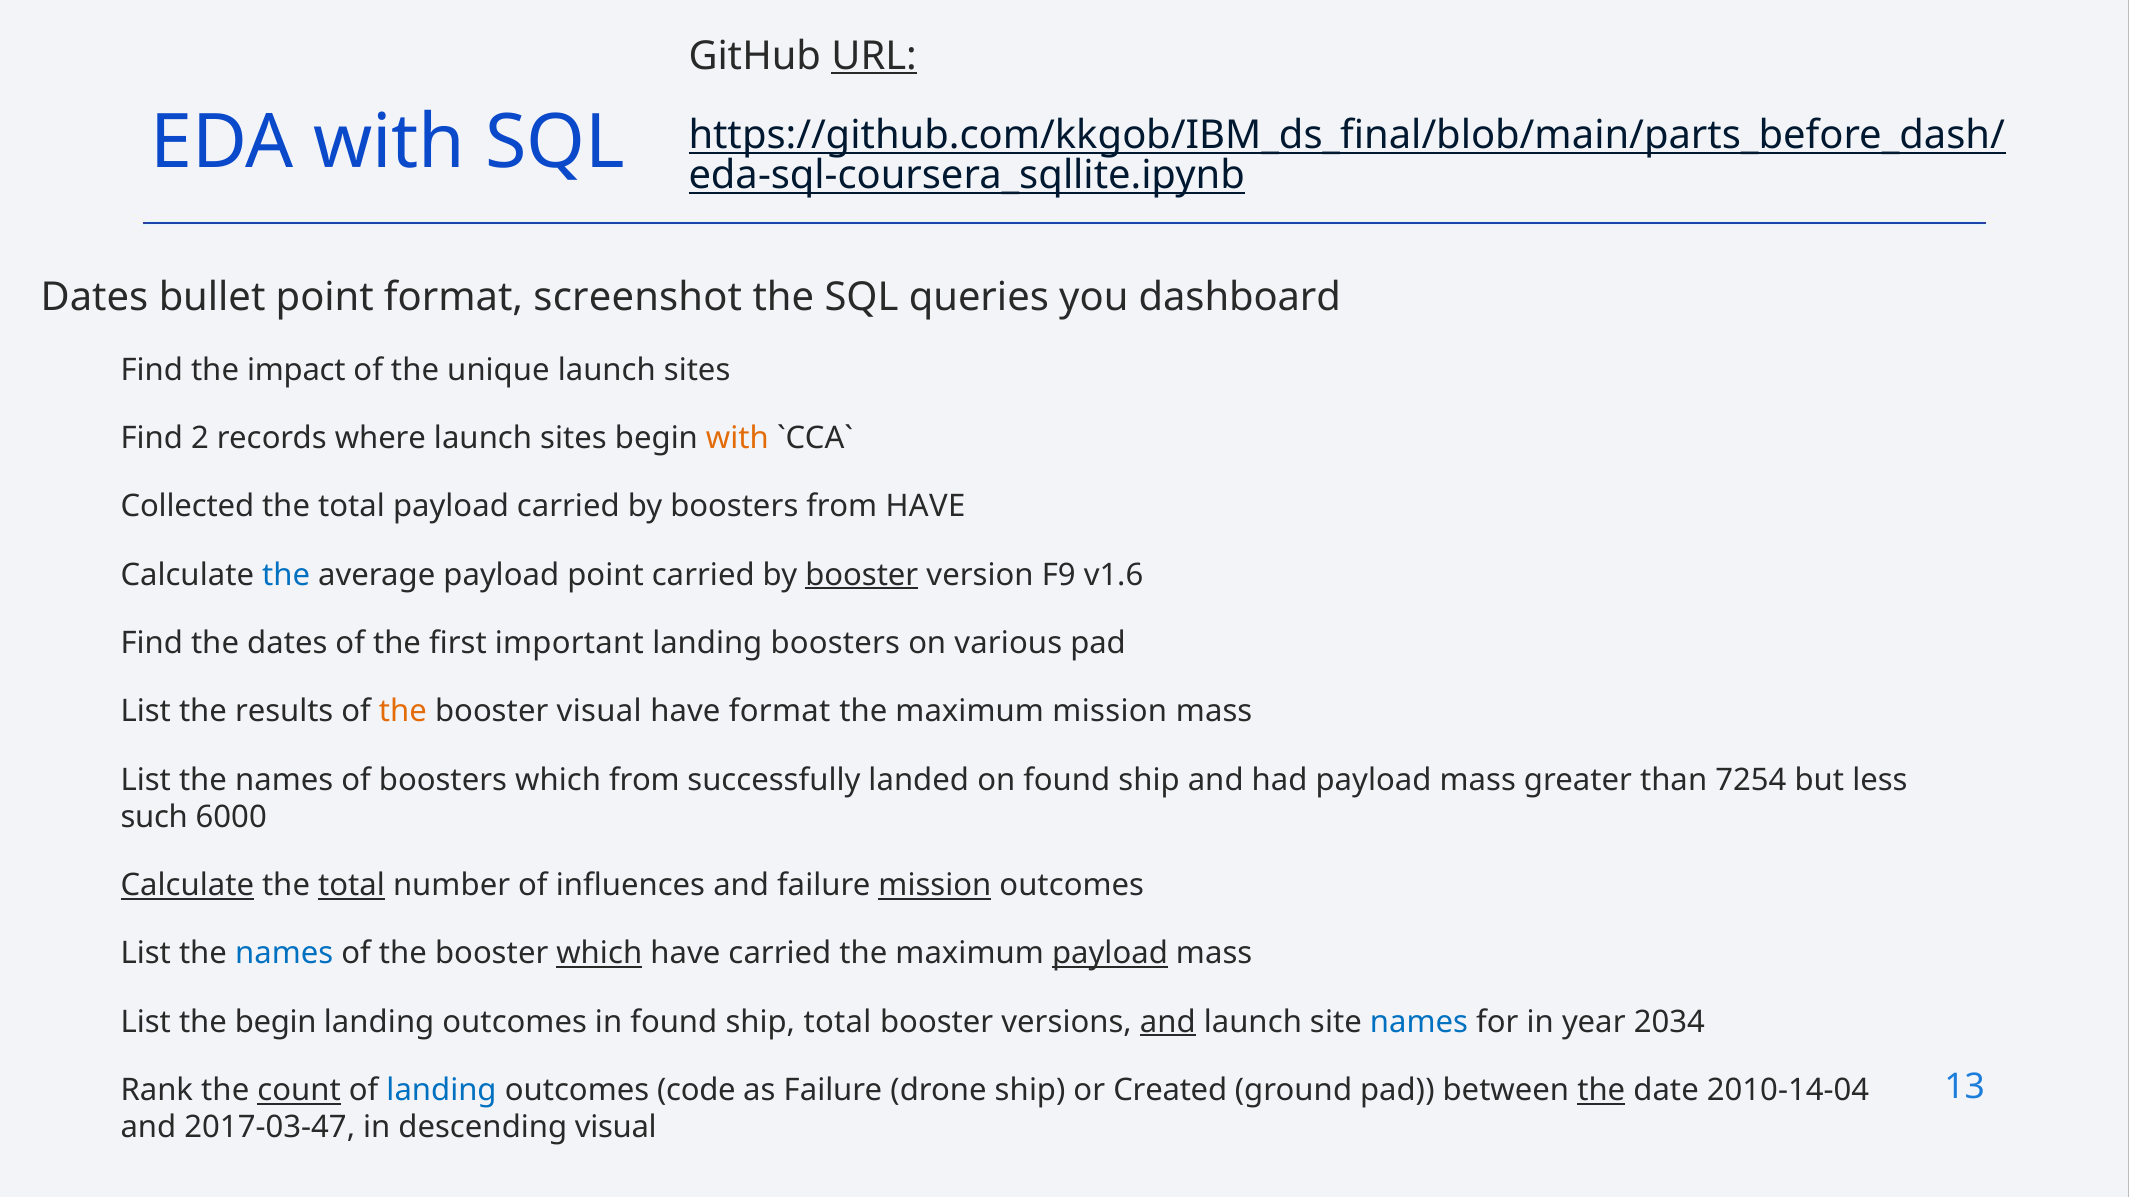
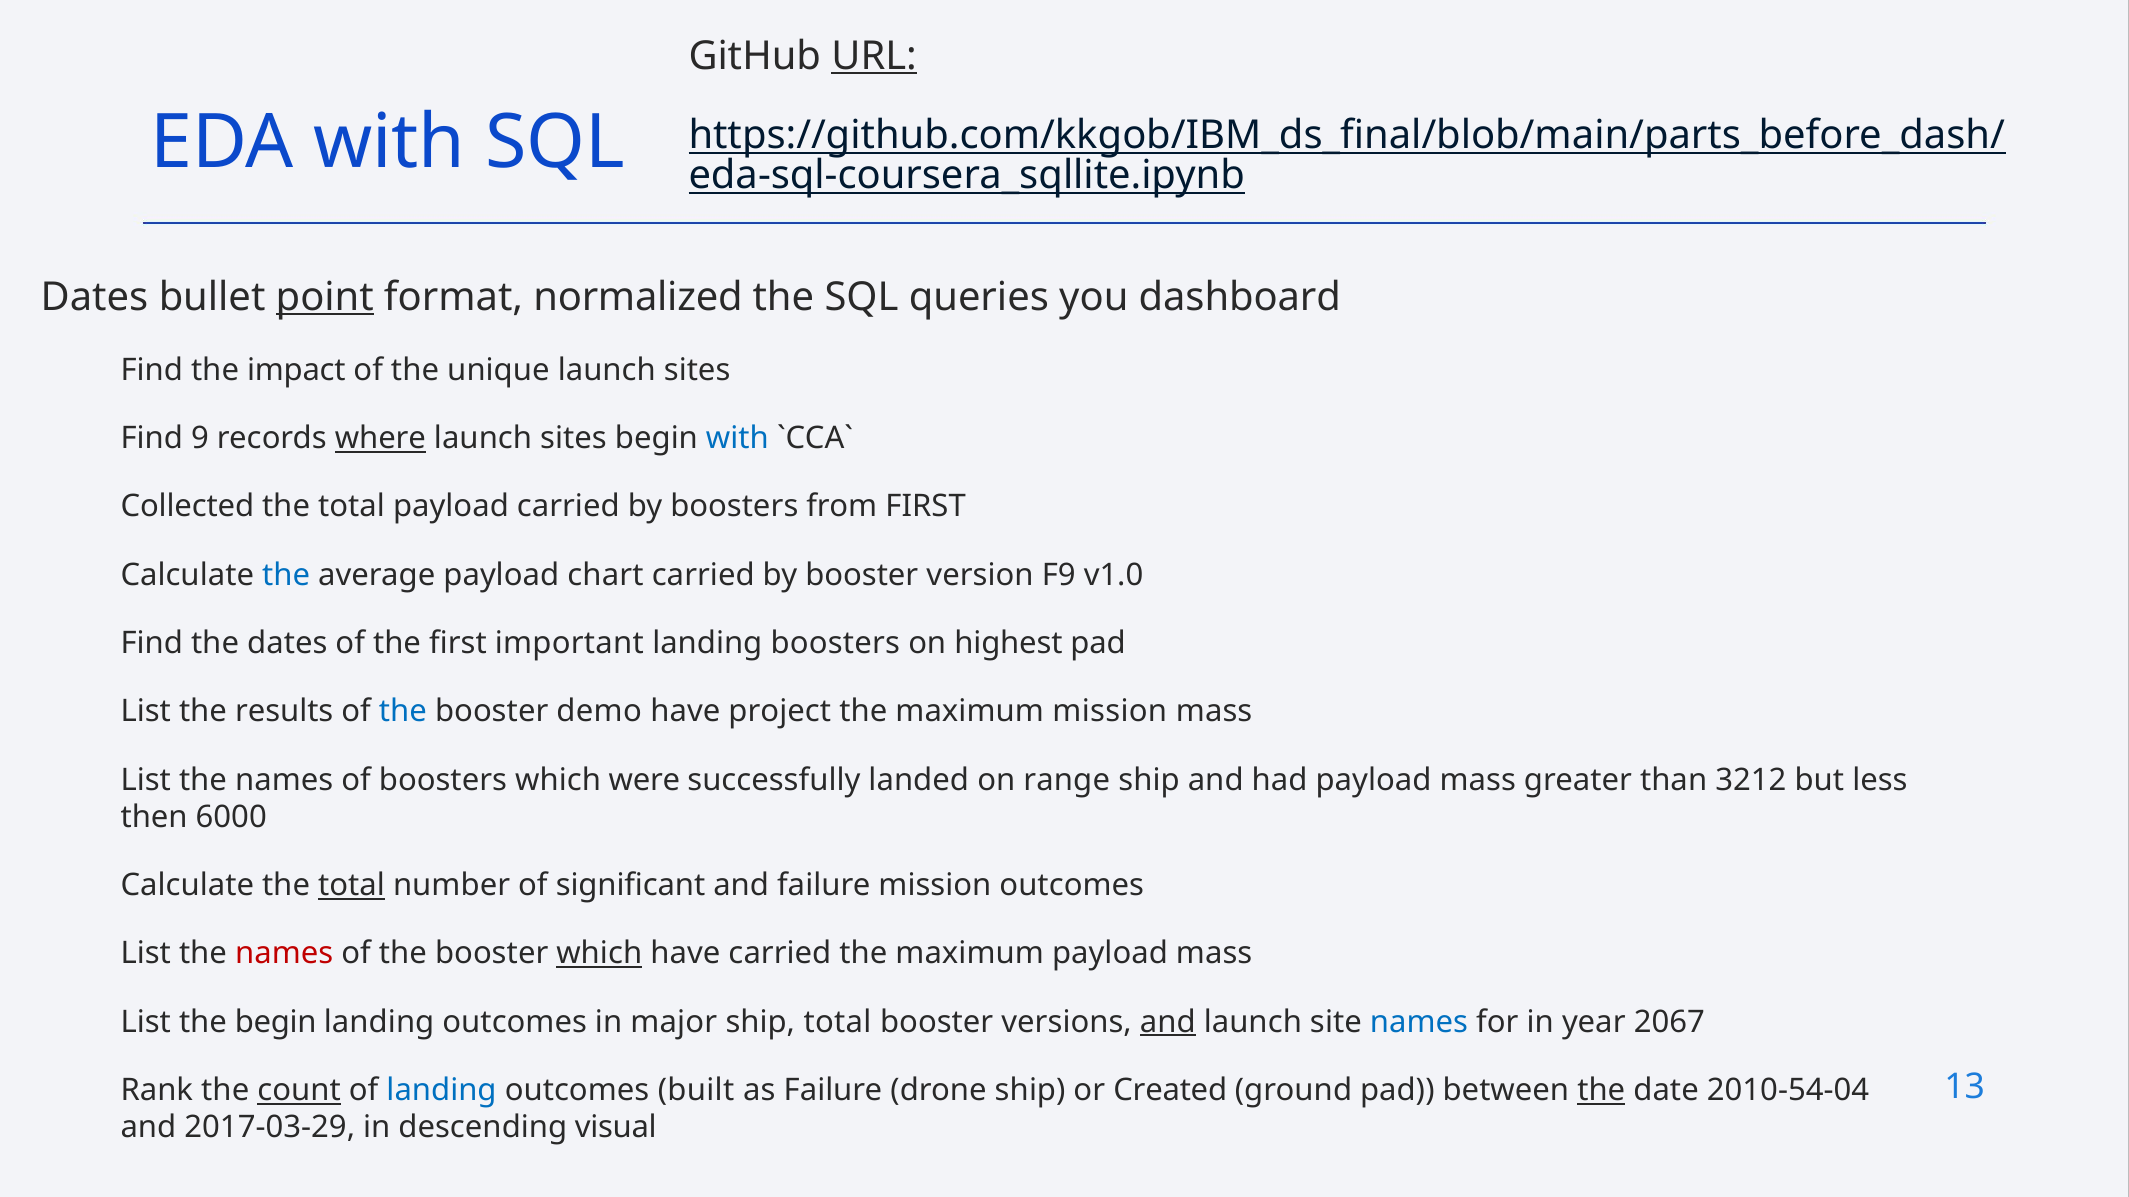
point underline: none -> present (325, 297)
screenshot: screenshot -> normalized (638, 297)
2: 2 -> 9 (200, 439)
where underline: none -> present (380, 439)
with colour: orange -> blue (737, 439)
from HAVE: HAVE -> FIRST (926, 507)
payload point: point -> chart (605, 575)
booster underline: present -> none (862, 575)
v1.6: v1.6 -> v1.0 (1114, 575)
various: various -> highest (1008, 644)
the colour: orange -> blue (403, 712)
booster visual: visual -> demo (599, 712)
have format: format -> project (780, 712)
which from: from -> were (644, 780)
on found: found -> range (1067, 780)
7254: 7254 -> 3212 (1751, 780)
such: such -> then (154, 817)
Calculate underline: present -> none (187, 886)
influences: influences -> significant (631, 886)
mission underline: present -> none (935, 886)
names colour: blue -> red (284, 954)
payload underline: present -> none (1110, 954)
in found: found -> major (674, 1022)
2034: 2034 -> 2067 (1669, 1022)
code: code -> built (696, 1091)
2010-14-04: 2010-14-04 -> 2010-54-04 (1788, 1091)
2017-03-47: 2017-03-47 -> 2017-03-29 (270, 1128)
